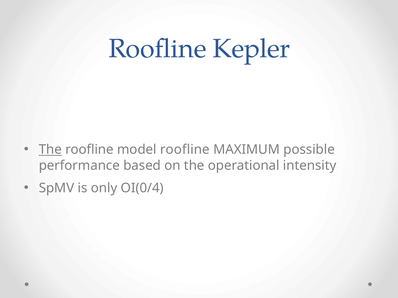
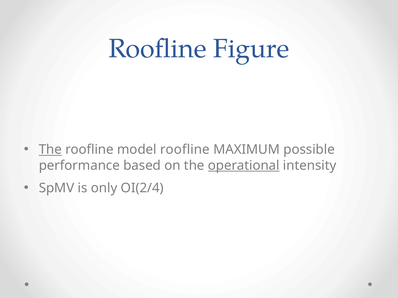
Kepler: Kepler -> Figure (251, 49)
operational underline: none -> present (244, 166)
OI(0/4: OI(0/4 -> OI(2/4 (142, 188)
